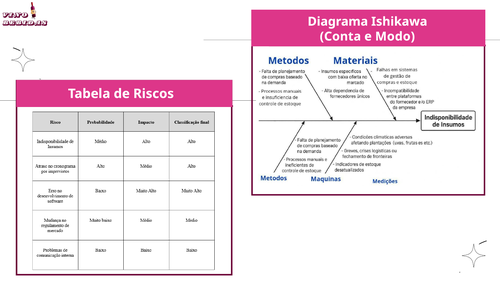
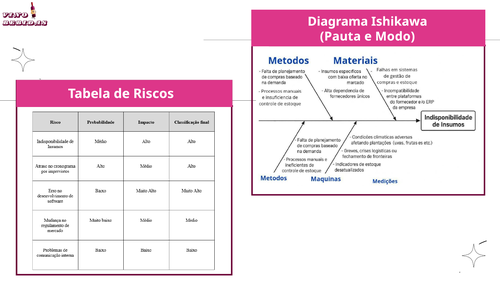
Conta: Conta -> Pauta (340, 36)
